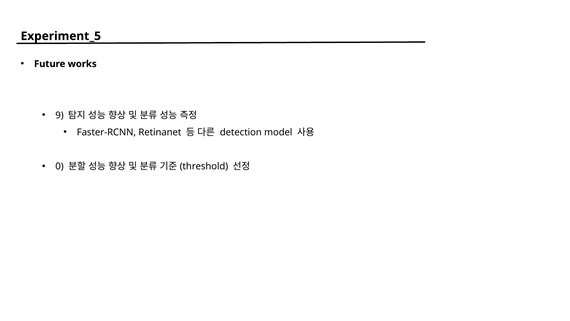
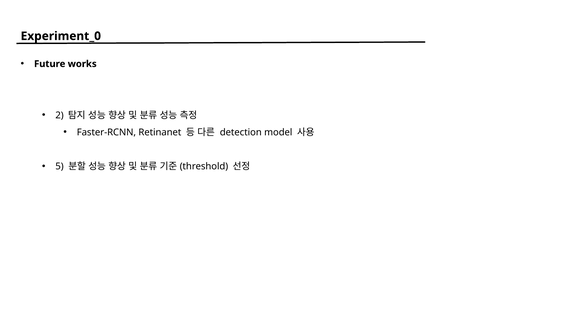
Experiment_5: Experiment_5 -> Experiment_0 (61, 36)
9: 9 -> 2 (60, 115)
0: 0 -> 5 (60, 166)
